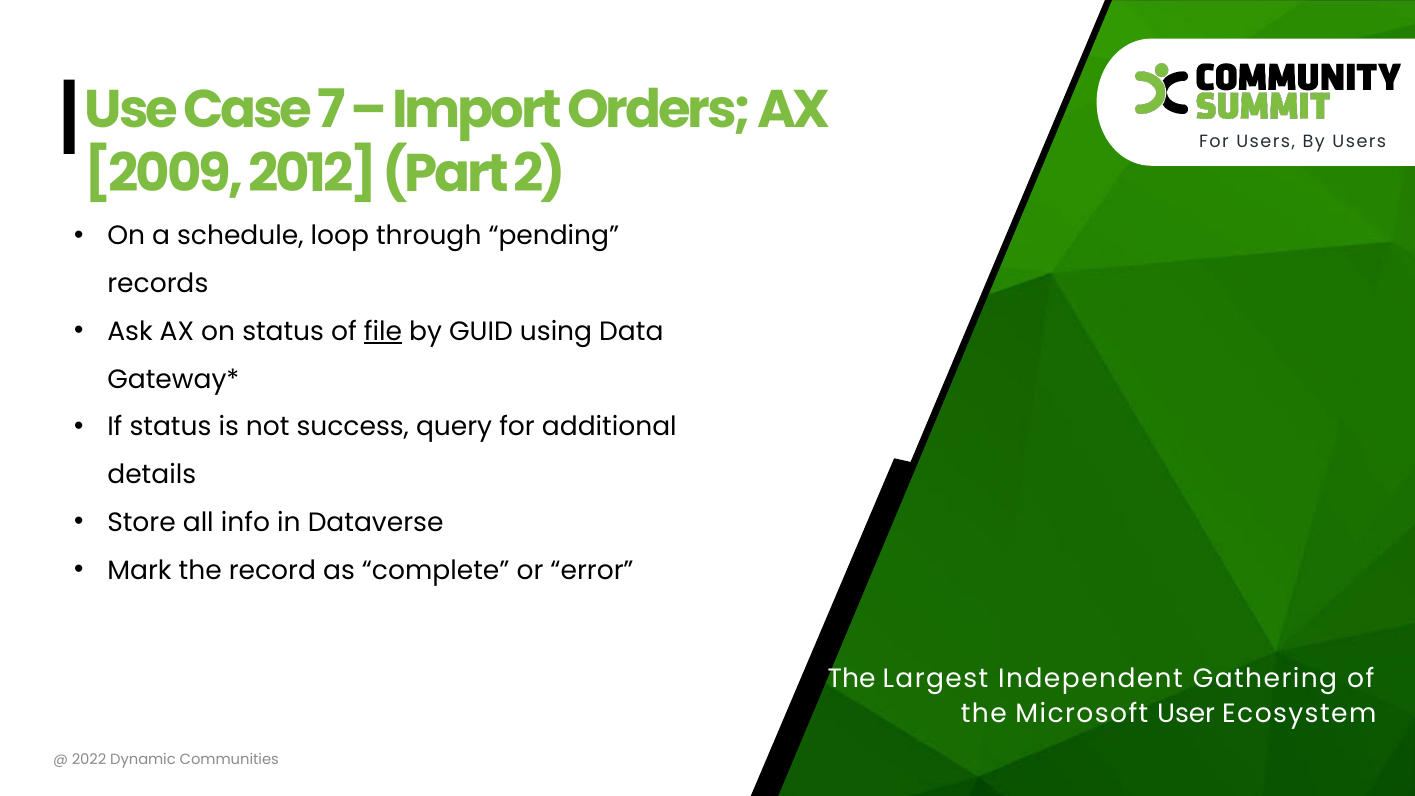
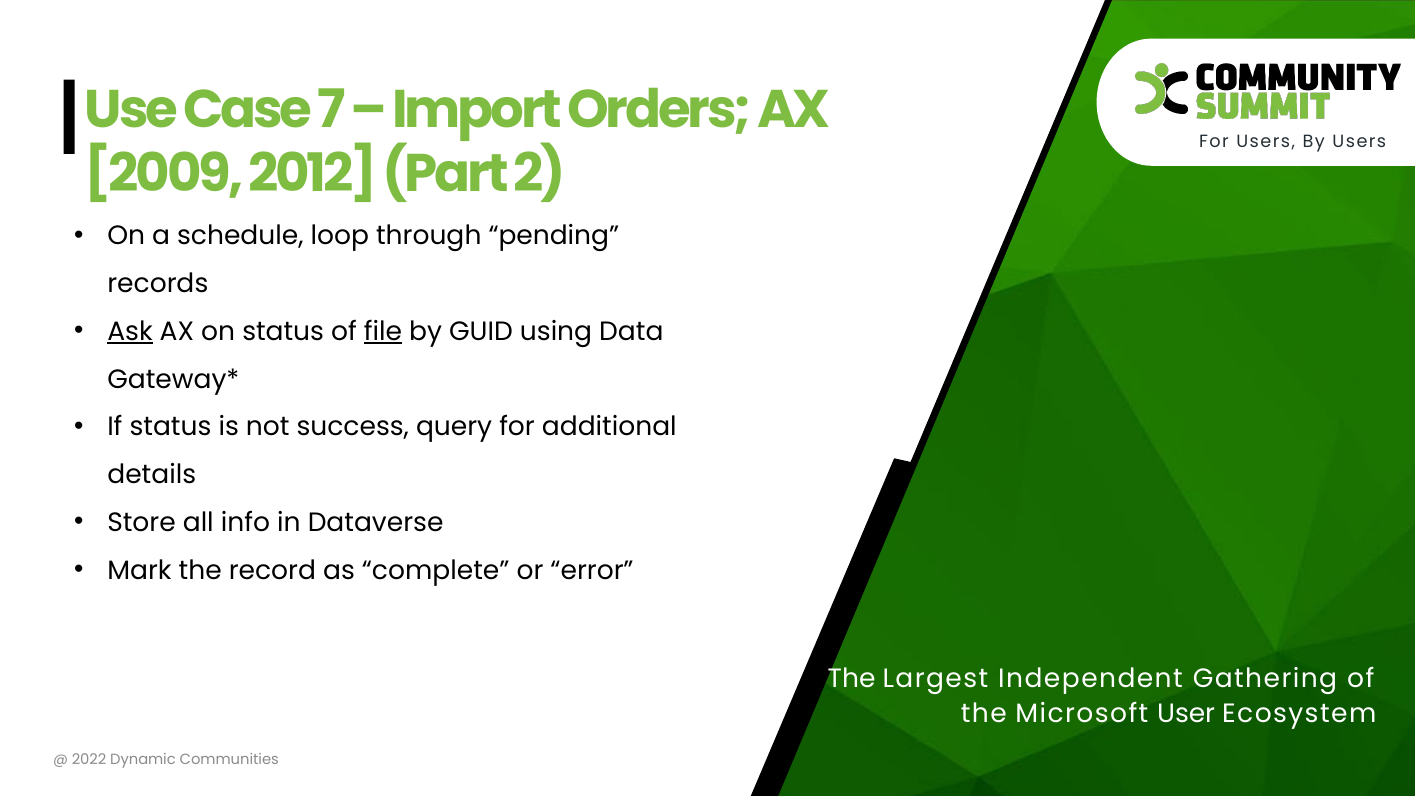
Ask underline: none -> present (130, 332)
